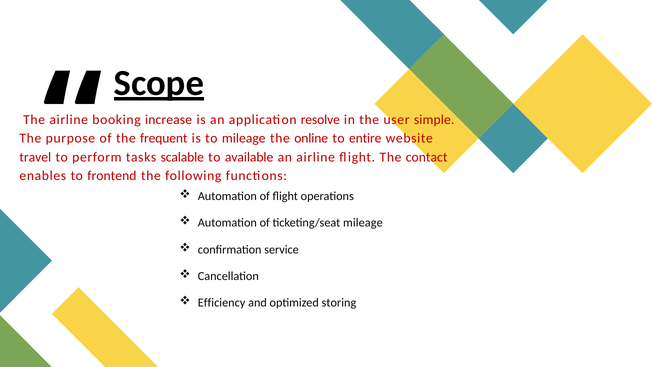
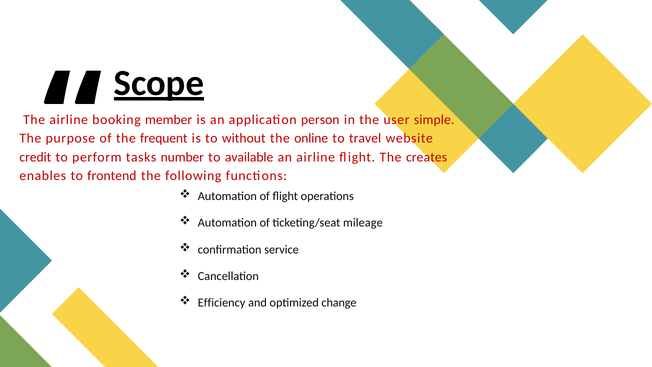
increase: increase -> member (169, 120)
resolve: resolve -> person (320, 120)
to mileage: mileage -> without (244, 138)
entire: entire -> travel (365, 138)
travel: travel -> credit (35, 157)
scalable: scalable -> number (182, 157)
contact: contact -> creates (427, 157)
storing: storing -> change (339, 302)
